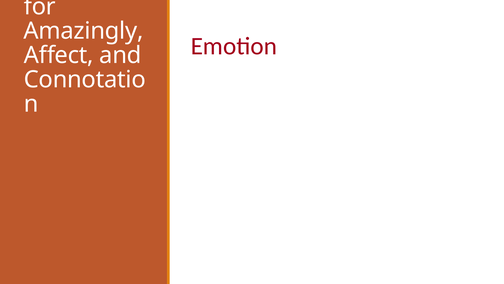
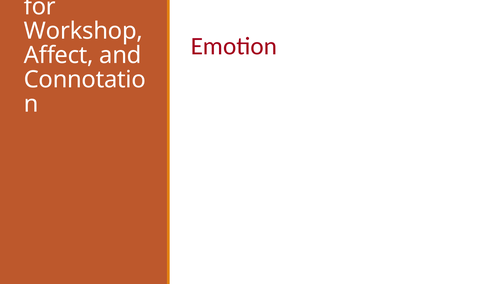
Amazingly: Amazingly -> Workshop (83, 31)
